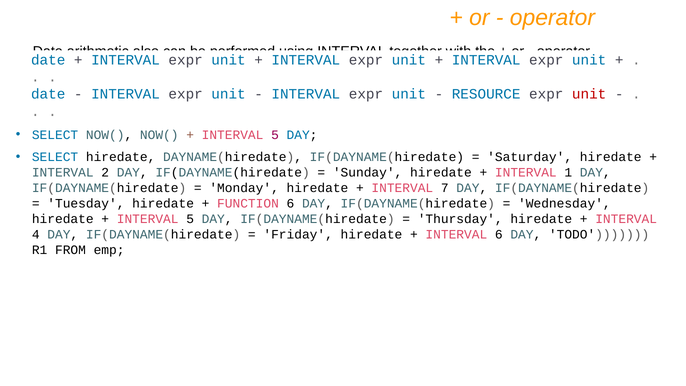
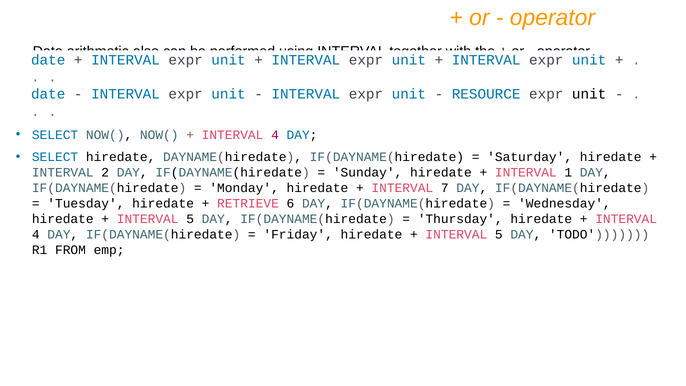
unit colour: red -> black (589, 94)
5: 5 -> 4 (275, 135)
FUNCTION: FUNCTION -> RETRIEVE (248, 203)
6: 6 -> 5 (499, 234)
